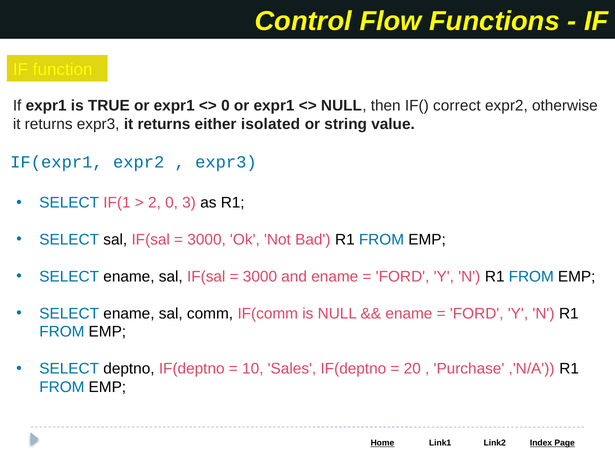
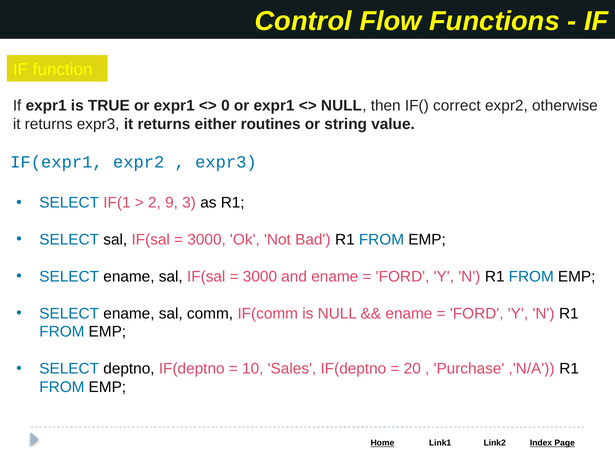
isolated: isolated -> routines (271, 124)
2 0: 0 -> 9 (172, 203)
